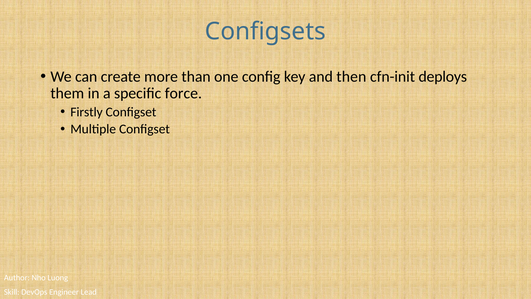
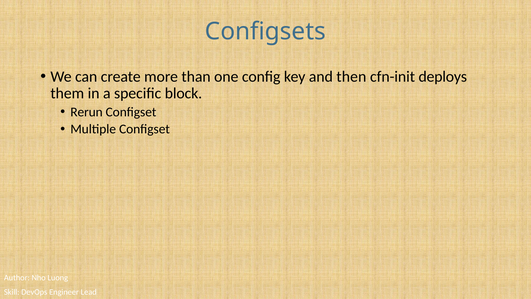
force: force -> block (183, 93)
Firstly: Firstly -> Rerun (87, 112)
